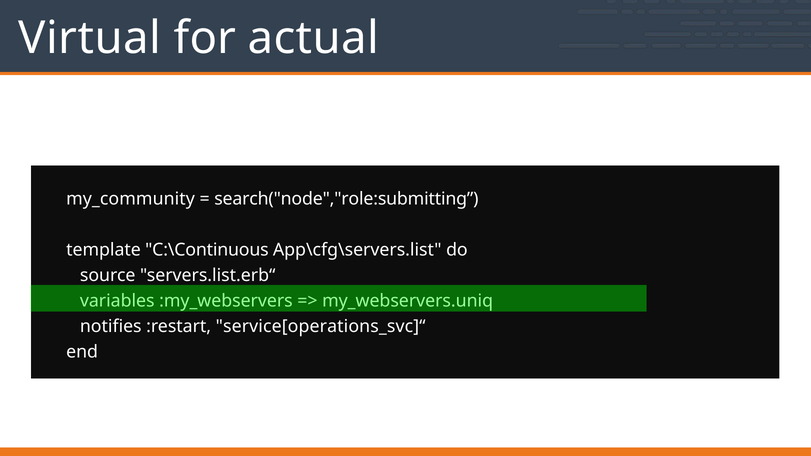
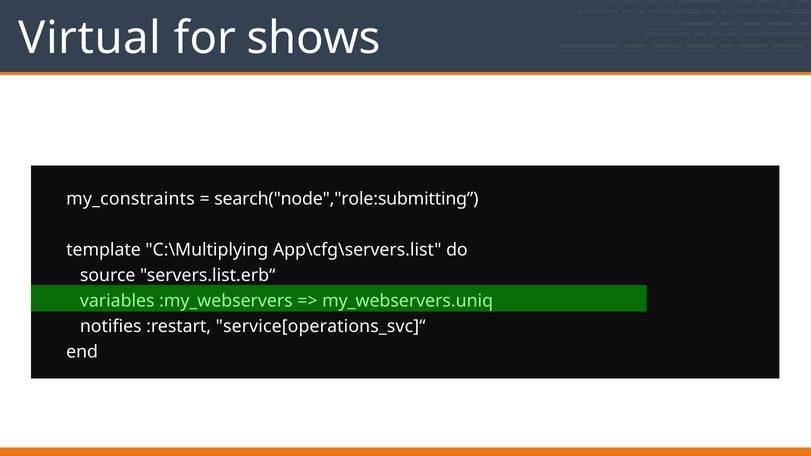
actual: actual -> shows (314, 38)
my_community: my_community -> my_constraints (130, 199)
C:\Continuous: C:\Continuous -> C:\Multiplying (207, 250)
